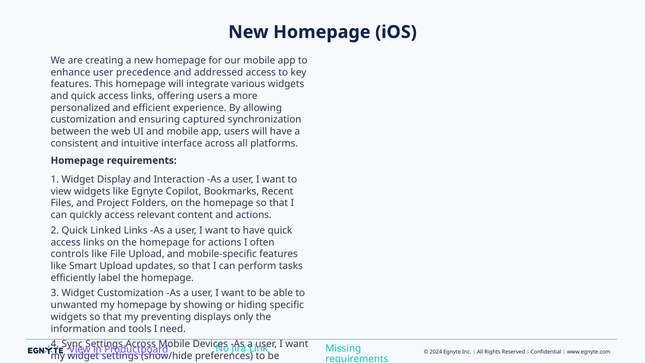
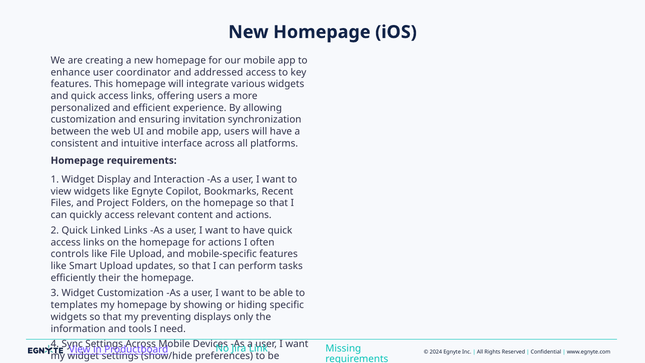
precedence: precedence -> coordinator (144, 72)
captured: captured -> invitation (204, 120)
label: label -> their (109, 278)
unwanted: unwanted -> templates (74, 305)
